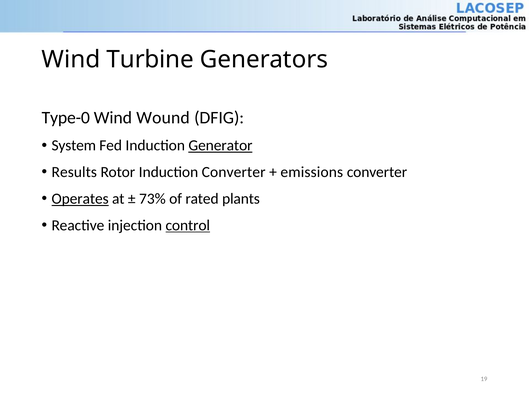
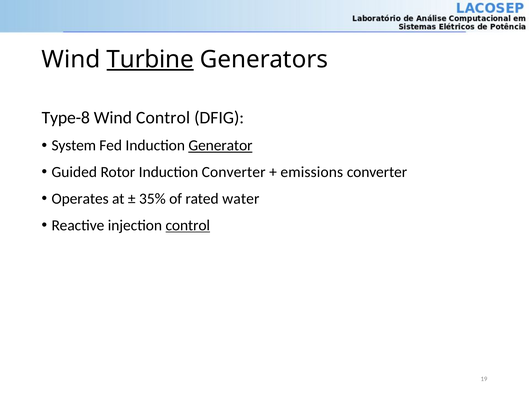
Turbine underline: none -> present (150, 59)
Type-0: Type-0 -> Type-8 (66, 118)
Wind Wound: Wound -> Control (163, 118)
Results: Results -> Guided (74, 172)
Operates underline: present -> none (80, 199)
73%: 73% -> 35% (152, 199)
plants: plants -> water (241, 199)
